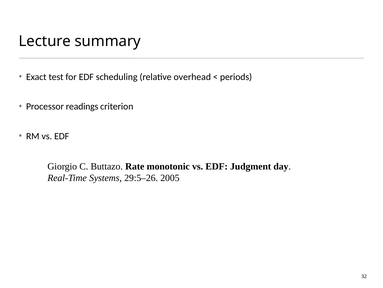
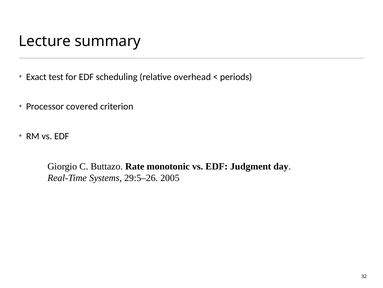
readings: readings -> covered (82, 106)
